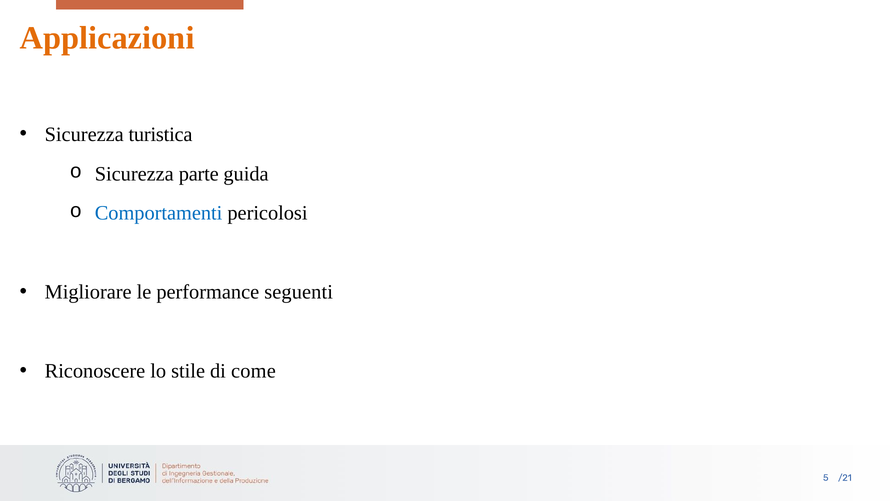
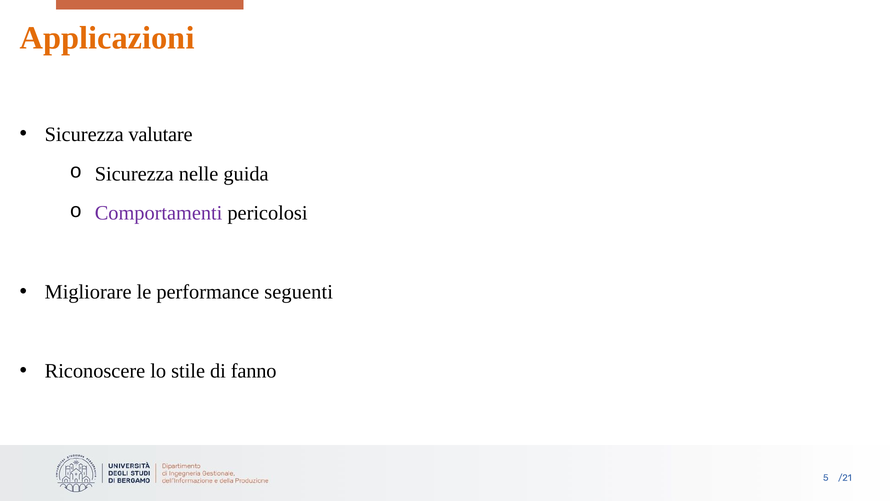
turistica: turistica -> valutare (160, 134)
parte: parte -> nelle (199, 174)
Comportamenti colour: blue -> purple (159, 213)
come: come -> fanno (254, 371)
